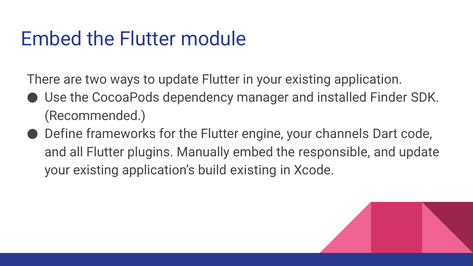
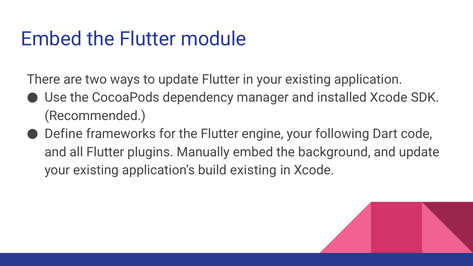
installed Finder: Finder -> Xcode (389, 98)
channels: channels -> following (342, 134)
responsible: responsible -> background (334, 152)
